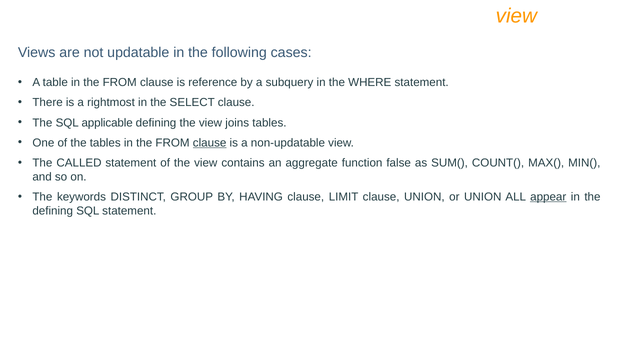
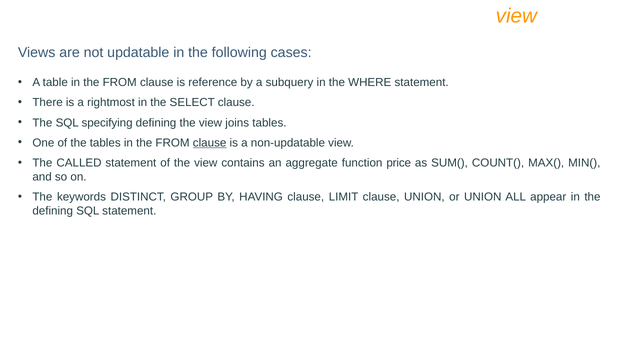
applicable: applicable -> specifying (107, 123)
false: false -> price (399, 163)
appear underline: present -> none (548, 197)
